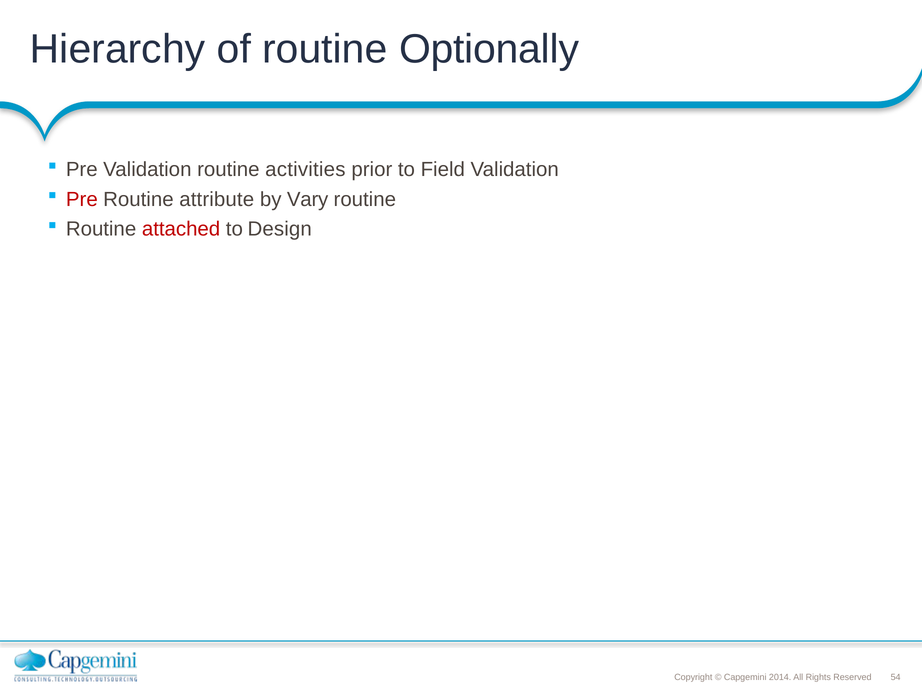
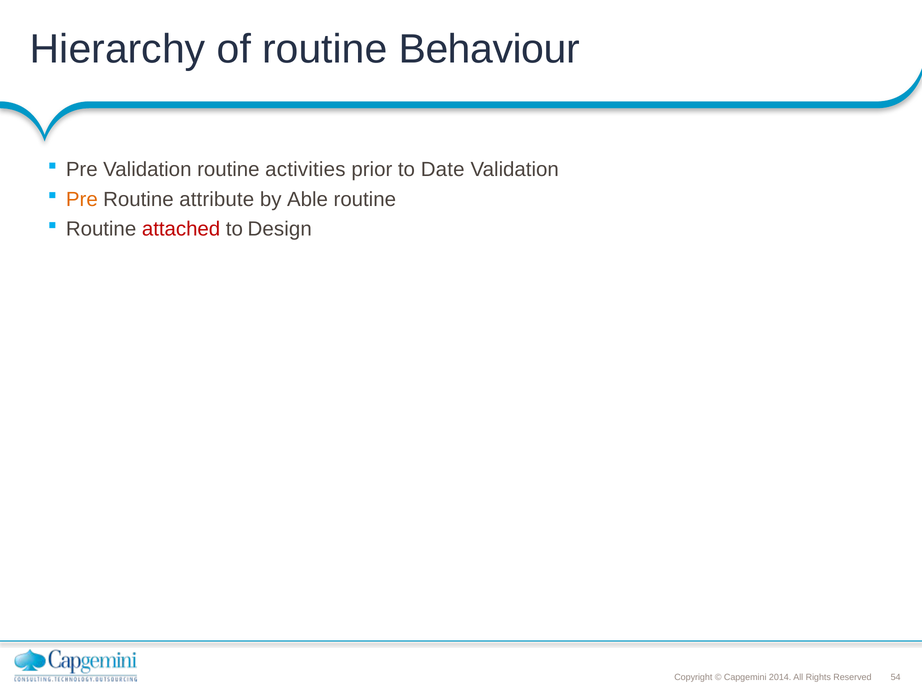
Optionally: Optionally -> Behaviour (489, 49)
Field: Field -> Date (443, 170)
Pre colour: red -> orange (82, 199)
Vary: Vary -> Able (308, 199)
